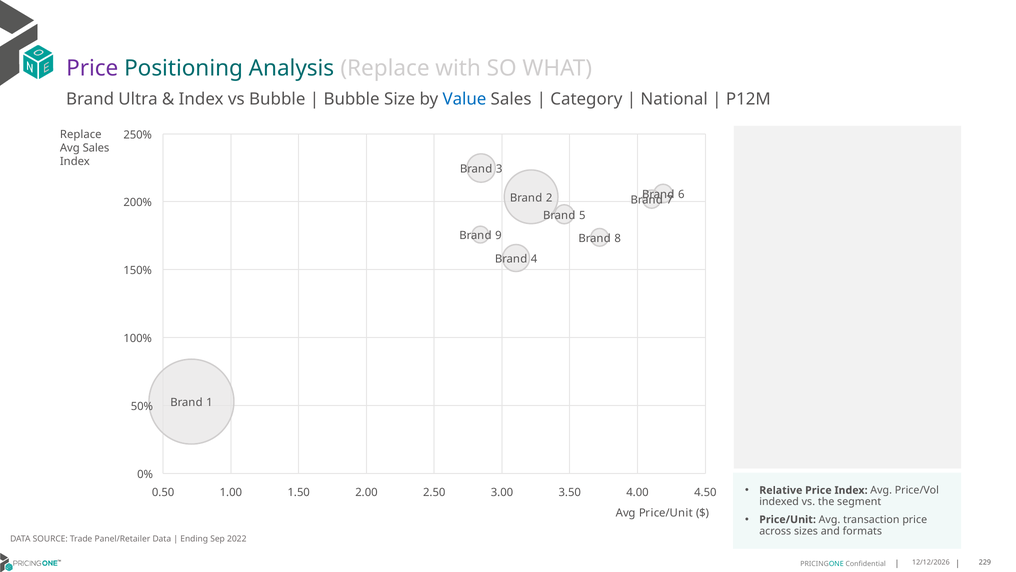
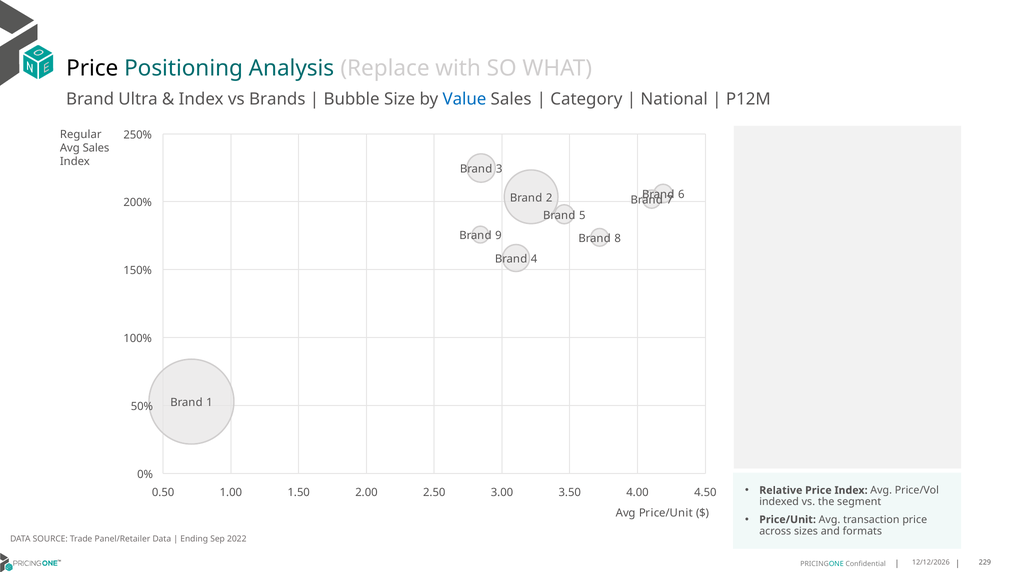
Price colour: purple -> black (92, 68)
vs Bubble: Bubble -> Brands (277, 99)
Replace: Replace -> Regular (81, 134)
